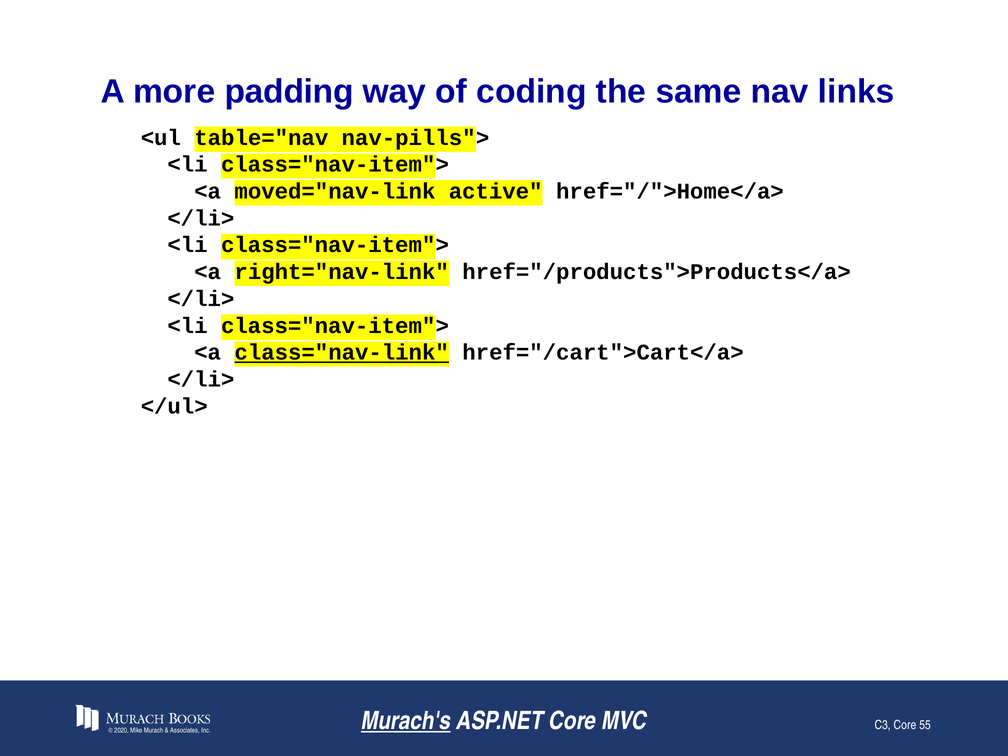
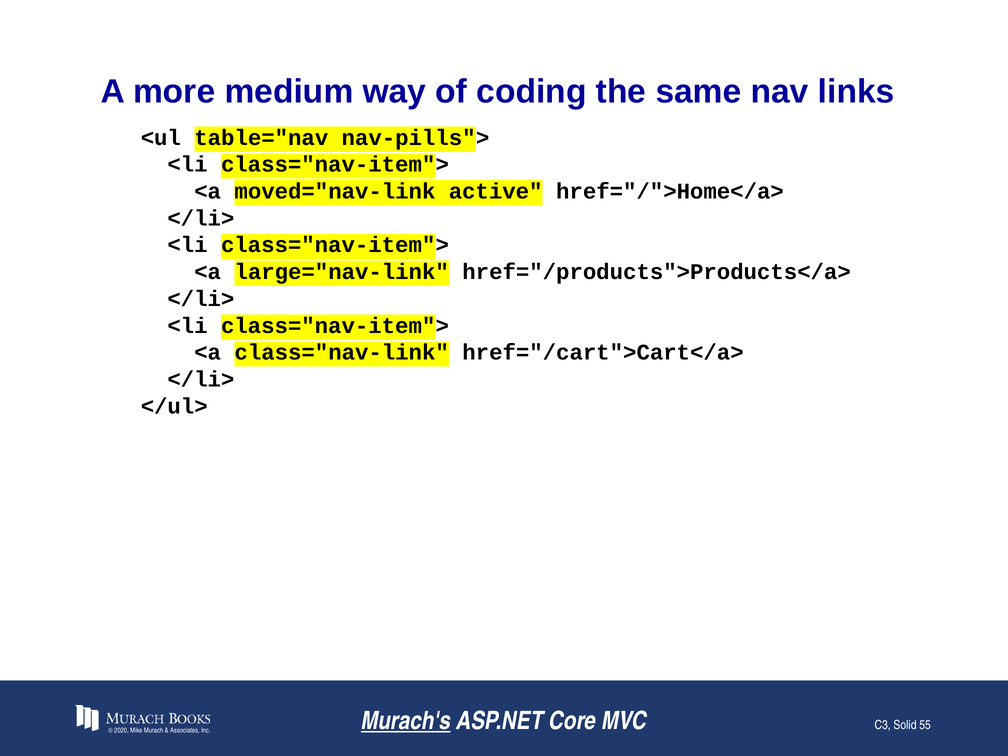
padding: padding -> medium (289, 92)
right="nav-link: right="nav-link -> large="nav-link (342, 272)
class="nav-link underline: present -> none (342, 353)
C3 Core: Core -> Solid (905, 725)
